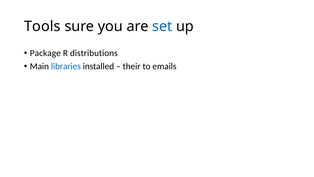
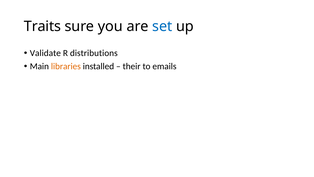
Tools: Tools -> Traits (42, 26)
Package: Package -> Validate (45, 53)
libraries colour: blue -> orange (66, 66)
